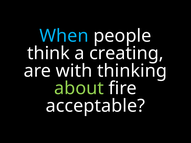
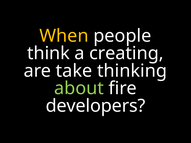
When colour: light blue -> yellow (64, 36)
with: with -> take (74, 71)
acceptable: acceptable -> developers (95, 106)
